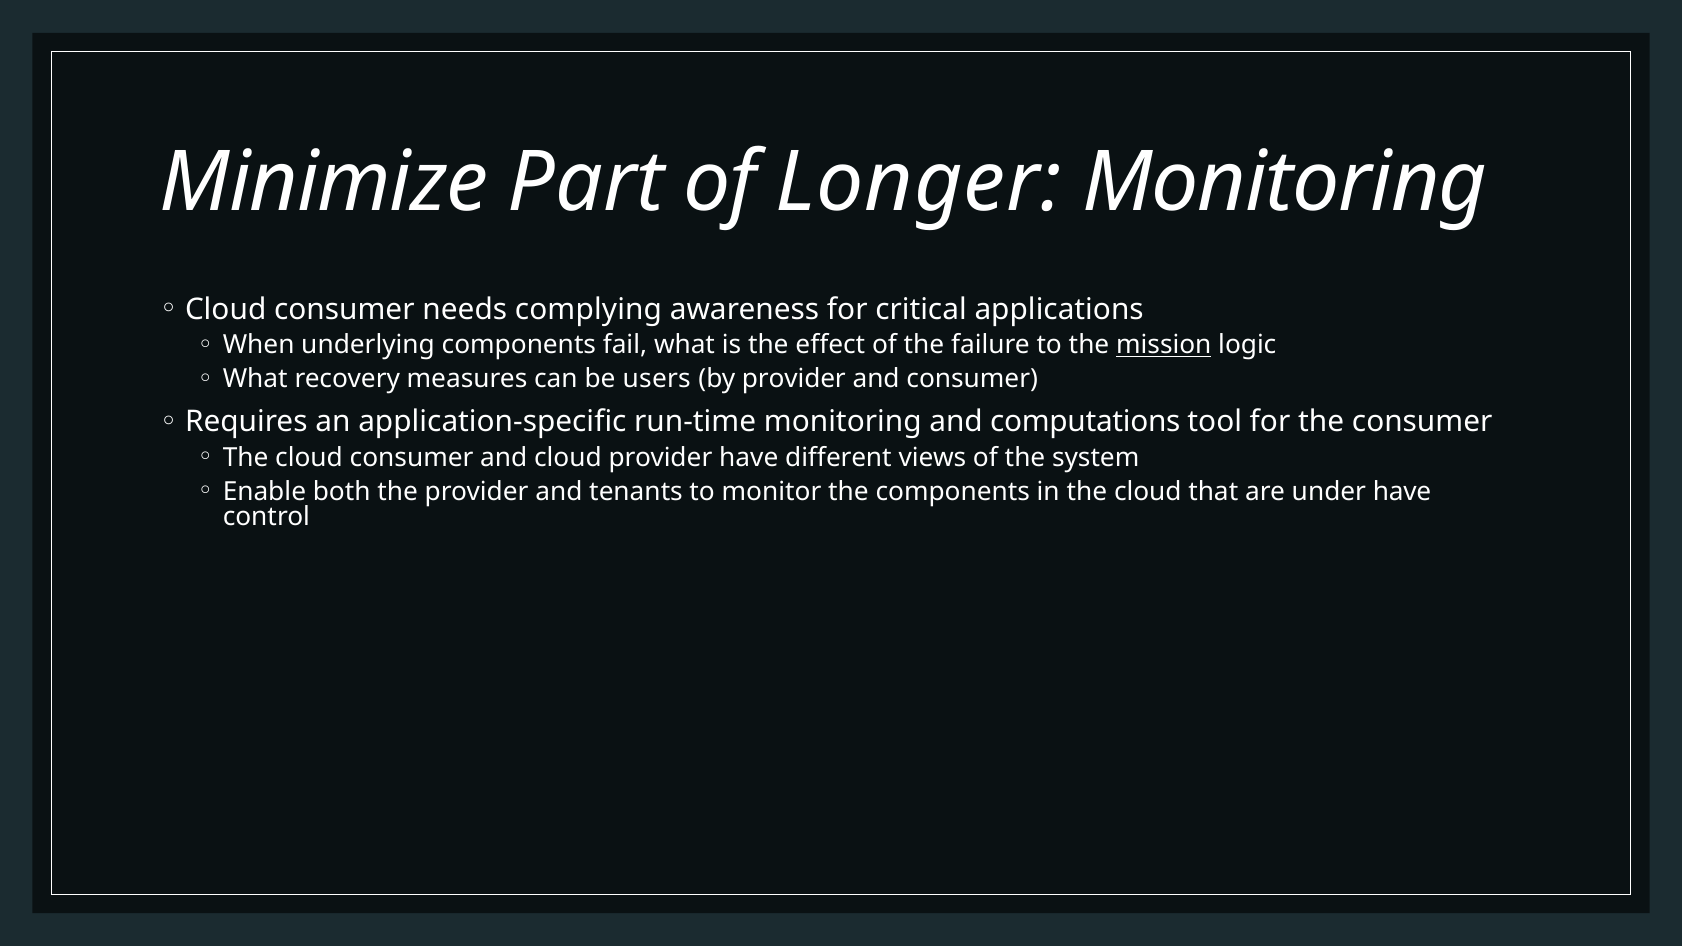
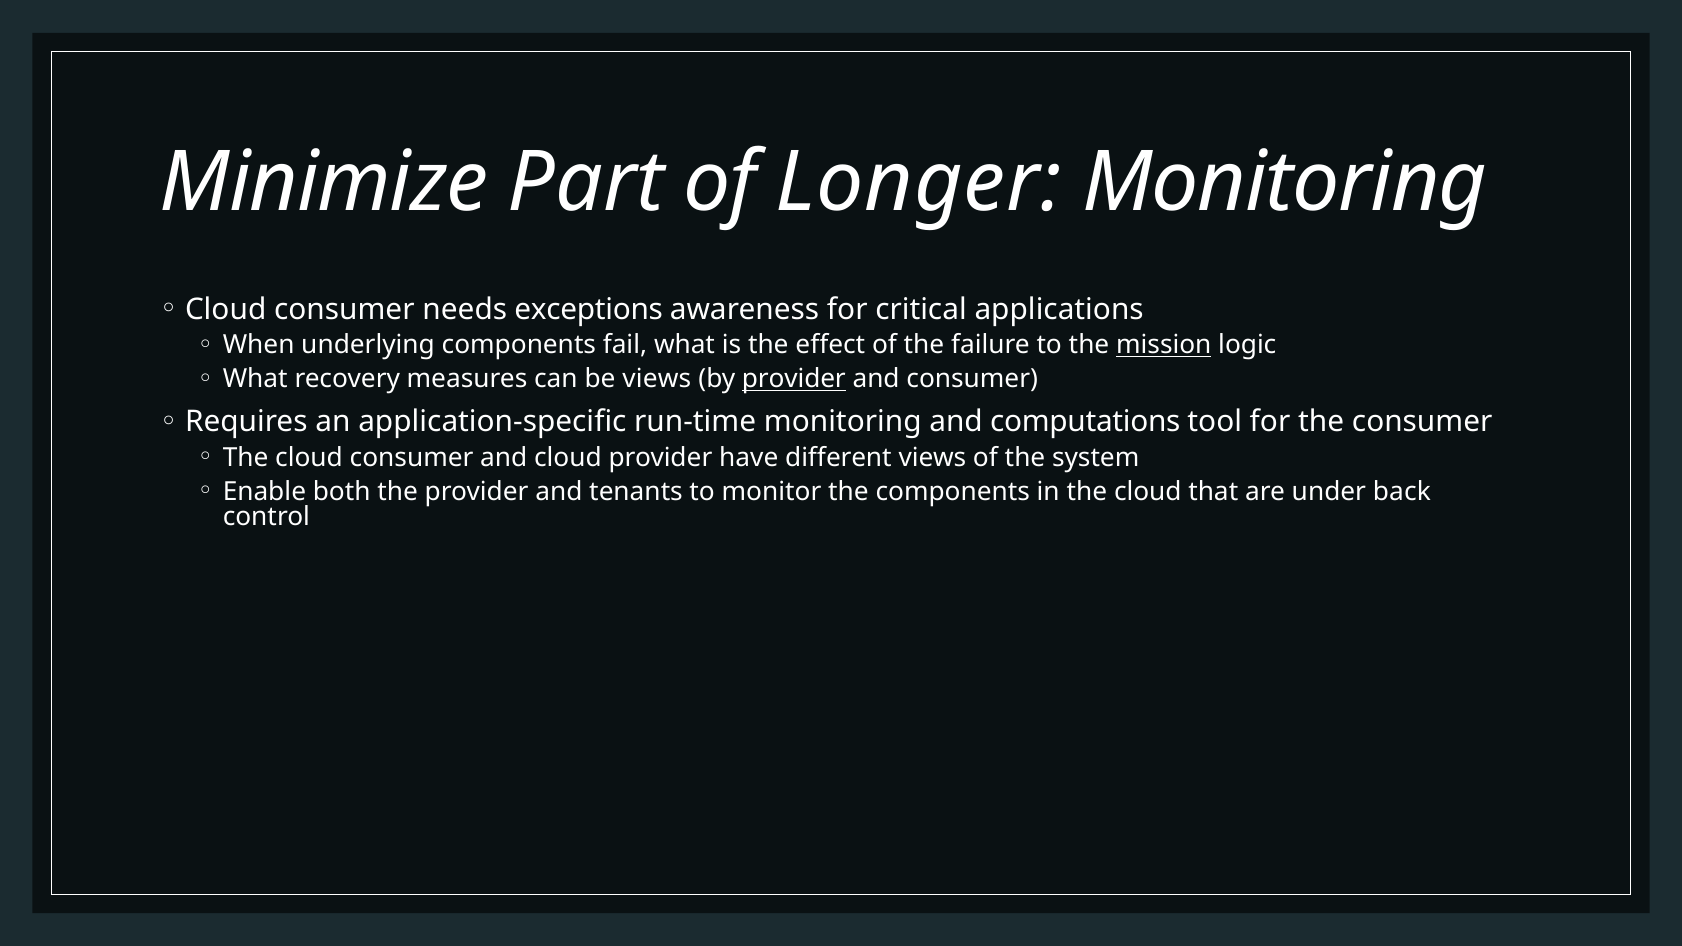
complying: complying -> exceptions (589, 310)
be users: users -> views (657, 379)
provider underline: none -> present (794, 379)
under have: have -> back (1402, 492)
